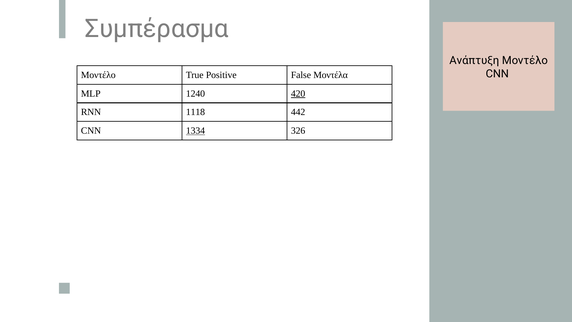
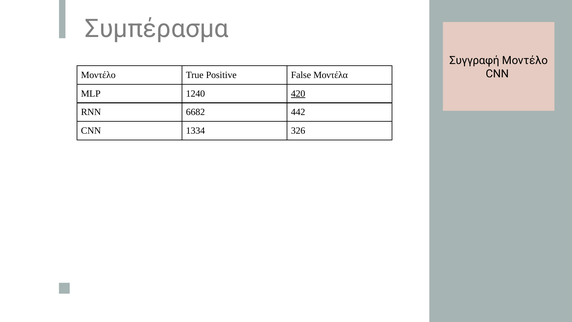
Ανάπτυξη: Ανάπτυξη -> Συγγραφή (474, 60)
1118: 1118 -> 6682 (195, 112)
1334 underline: present -> none (195, 131)
